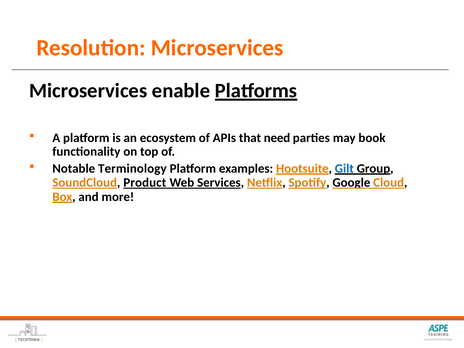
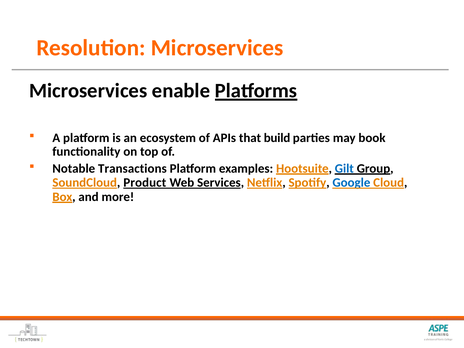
need: need -> build (277, 138)
Terminology: Terminology -> Transactions (132, 168)
Google colour: black -> blue (351, 183)
